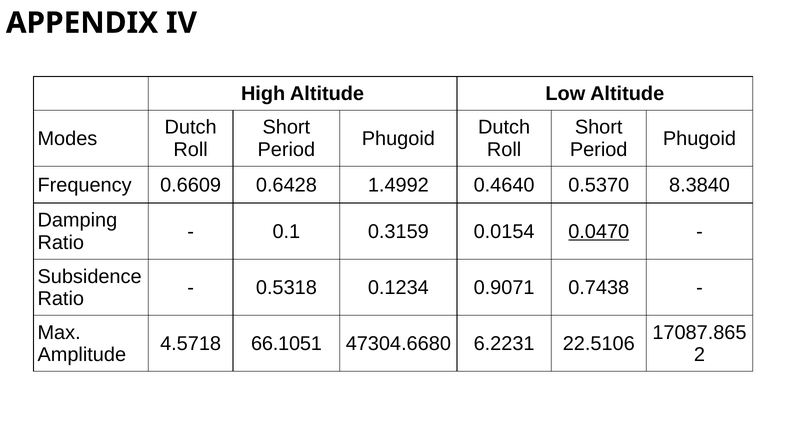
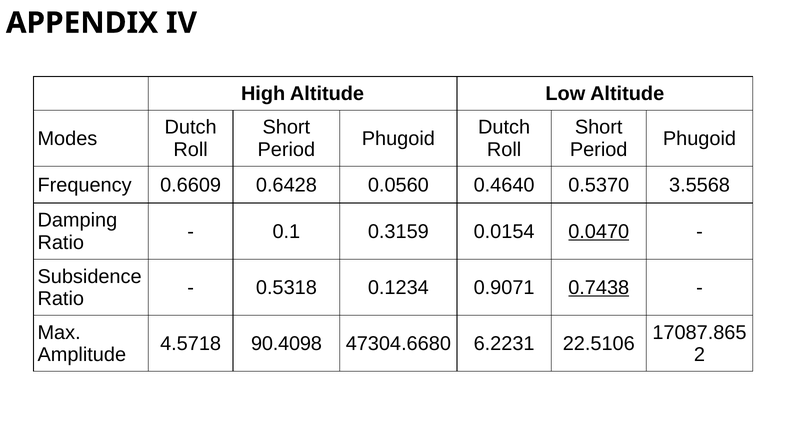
1.4992: 1.4992 -> 0.0560 (398, 185)
8.3840: 8.3840 -> 3.5568 (699, 185)
0.7438 underline: none -> present (599, 288)
66.1051: 66.1051 -> 90.4098 (286, 344)
